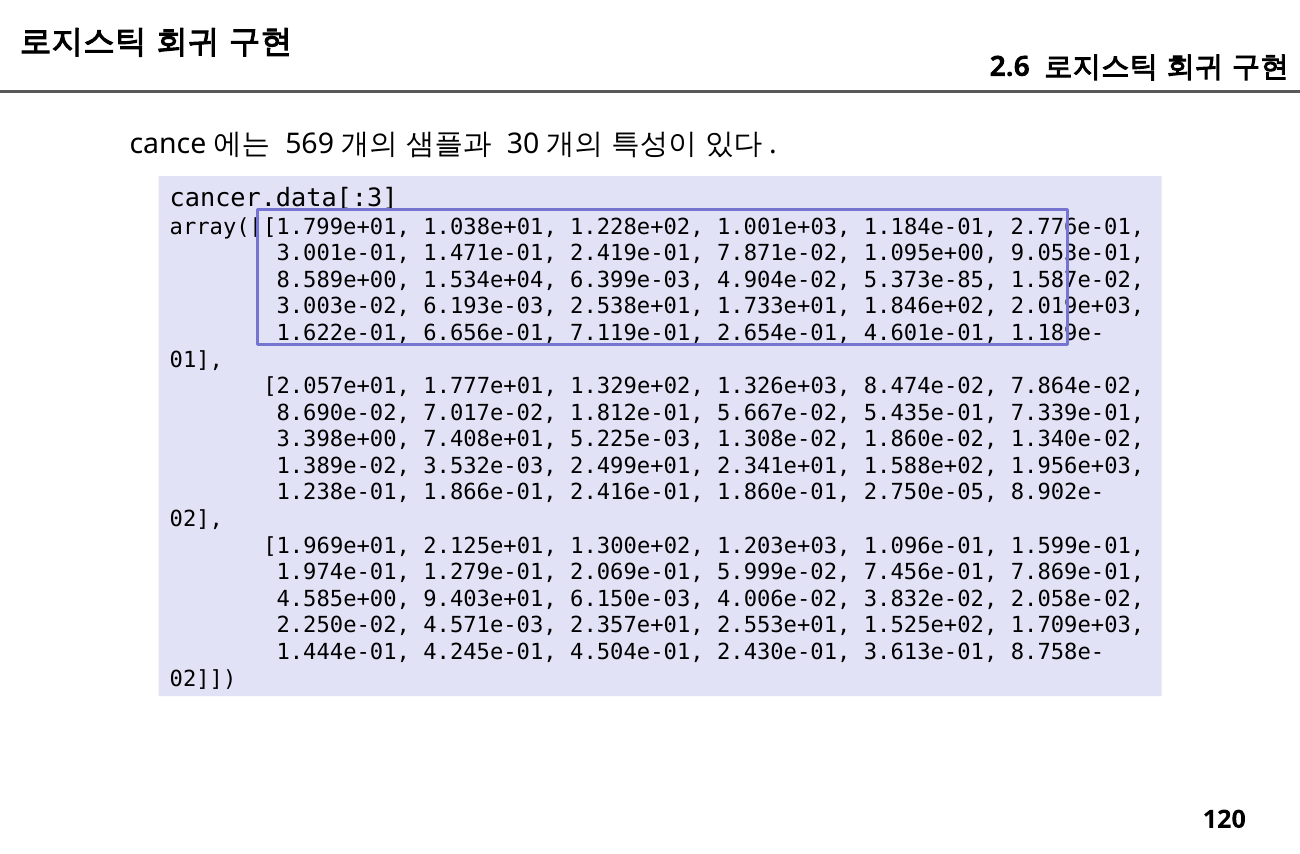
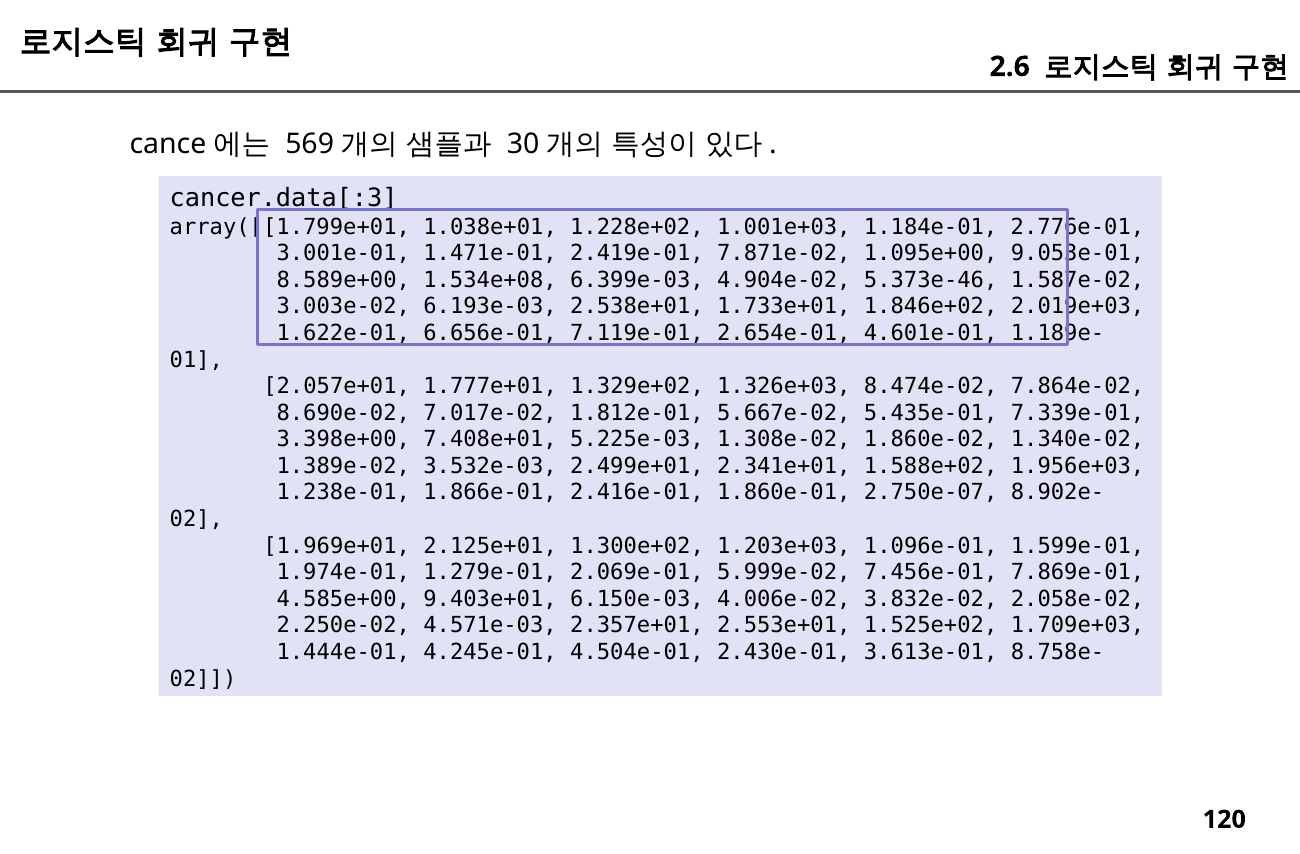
1.534e+04: 1.534e+04 -> 1.534e+08 (490, 280)
5.373e-85: 5.373e-85 -> 5.373e-46 (931, 280)
2.750e-05: 2.750e-05 -> 2.750e-07 (931, 493)
